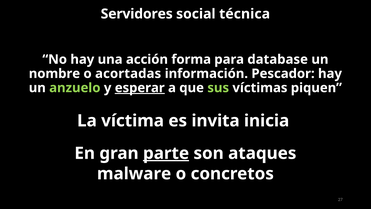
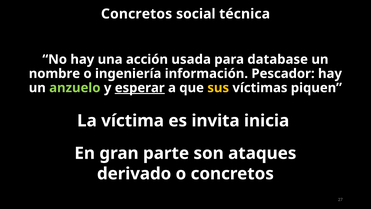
Servidores: Servidores -> Concretos (137, 14)
forma: forma -> usada (191, 59)
acortadas: acortadas -> ingeniería (128, 74)
sus colour: light green -> yellow (218, 88)
parte underline: present -> none (166, 153)
malware: malware -> derivado (134, 173)
